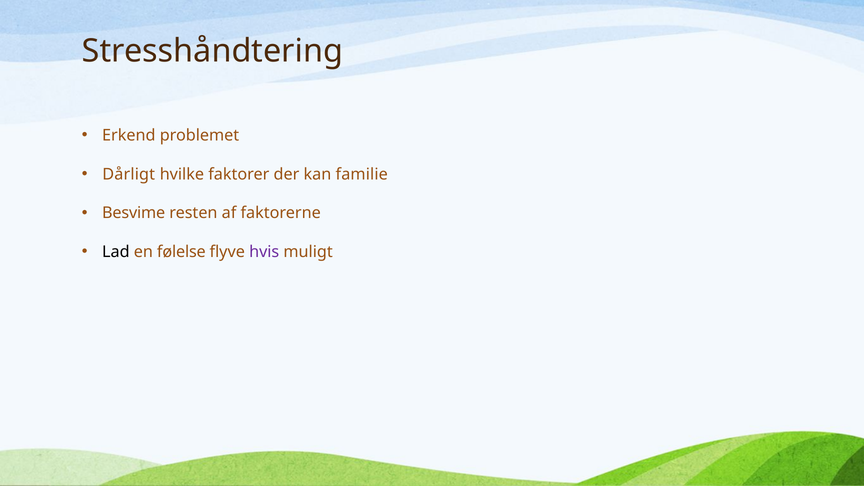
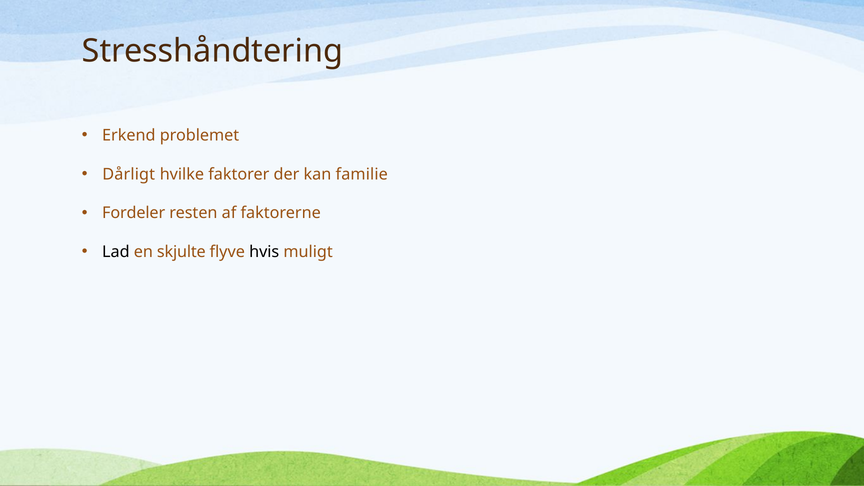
Besvime: Besvime -> Fordeler (134, 213)
følelse: følelse -> skjulte (181, 252)
hvis colour: purple -> black (264, 252)
